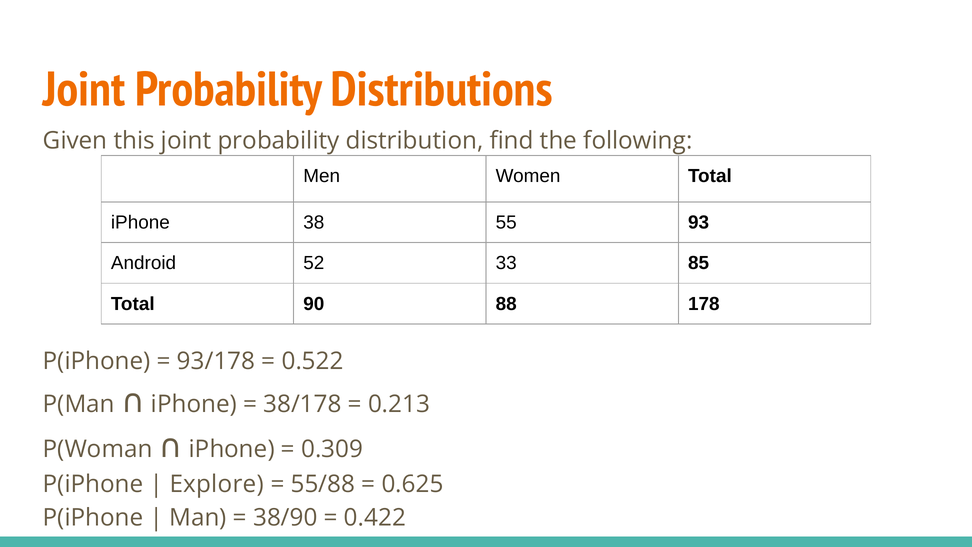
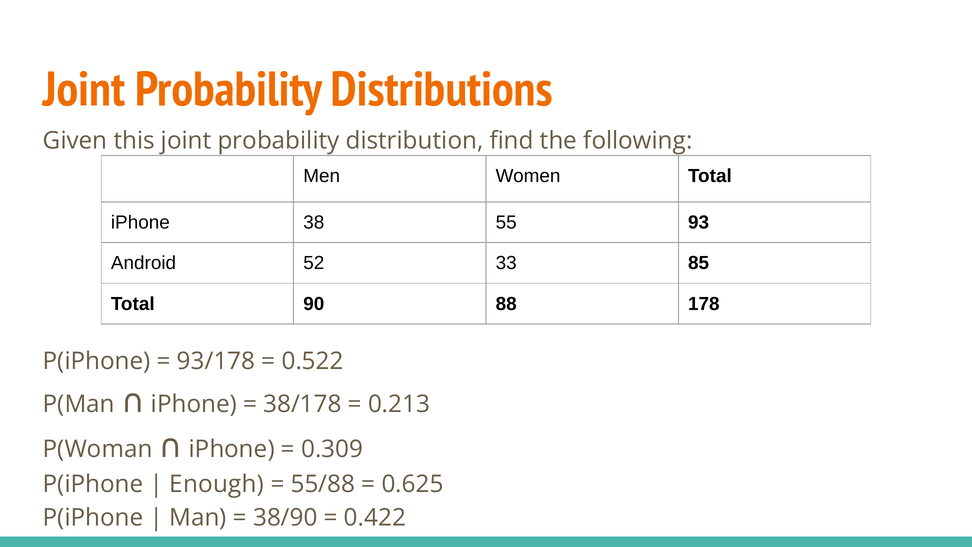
Explore: Explore -> Enough (217, 484)
